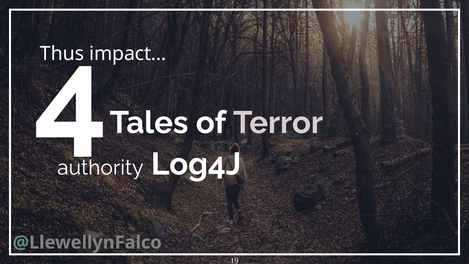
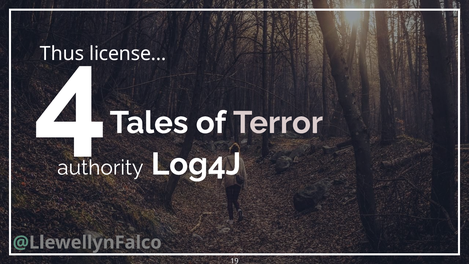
impact…: impact… -> license… (128, 54)
